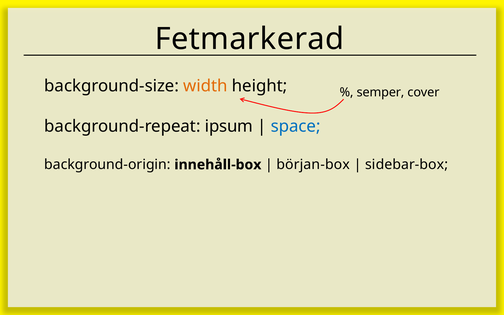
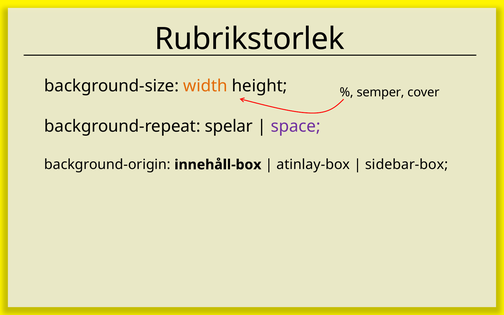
Fetmarkerad: Fetmarkerad -> Rubrikstorlek (250, 39)
ipsum: ipsum -> spelar (229, 126)
space colour: blue -> purple (296, 126)
början-box: början-box -> atinlay-box (313, 165)
